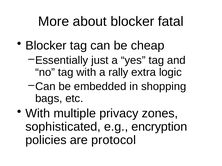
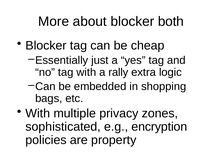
fatal: fatal -> both (171, 21)
protocol: protocol -> property (114, 140)
